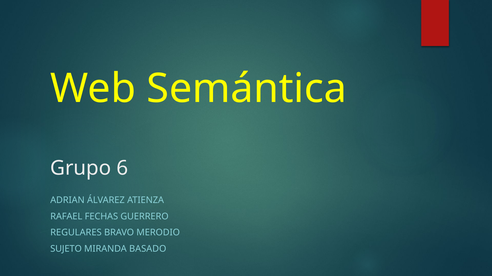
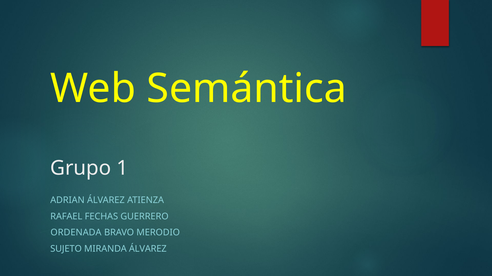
6: 6 -> 1 (122, 169)
REGULARES: REGULARES -> ORDENADA (76, 233)
MIRANDA BASADO: BASADO -> ÁLVAREZ (148, 249)
